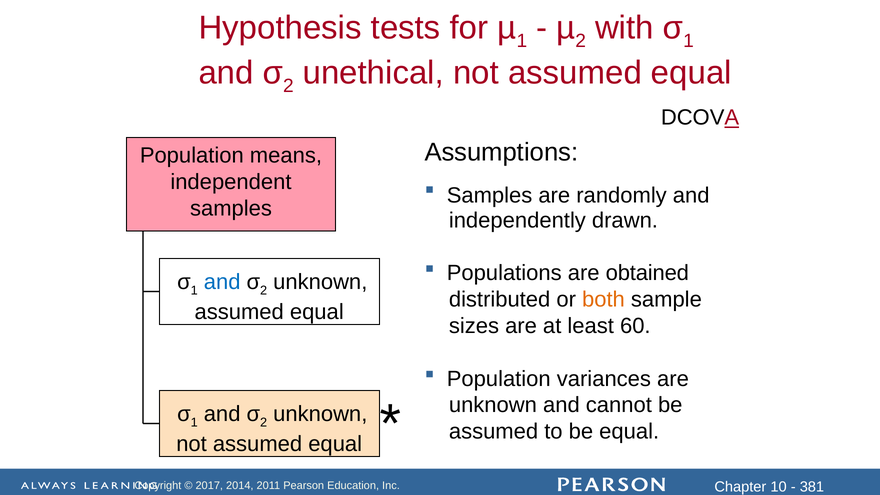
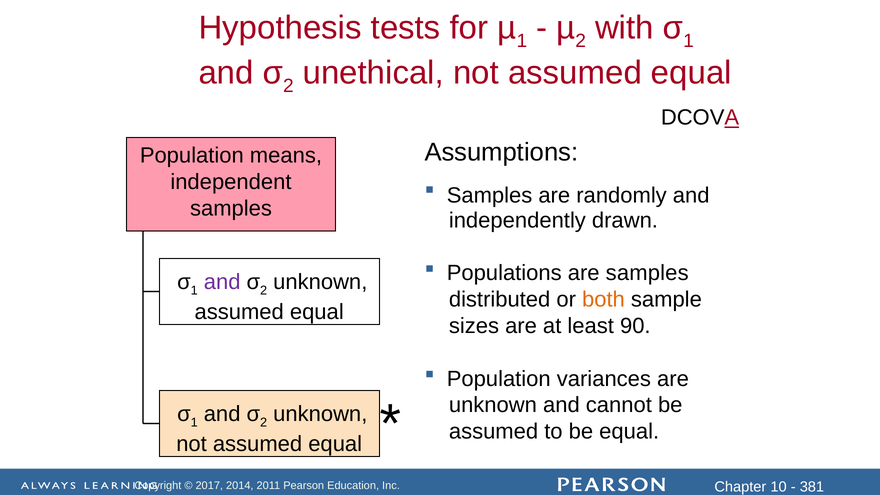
are obtained: obtained -> samples (647, 273)
and colour: blue -> purple (222, 282)
60: 60 -> 90 (635, 326)
